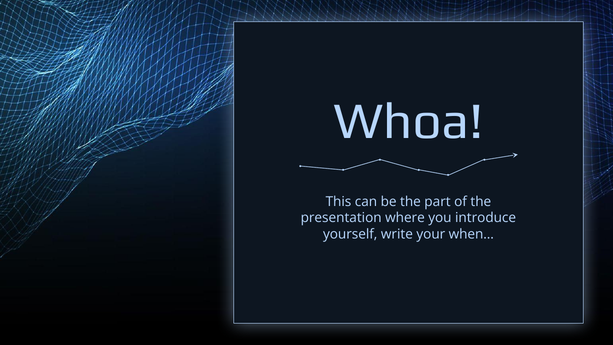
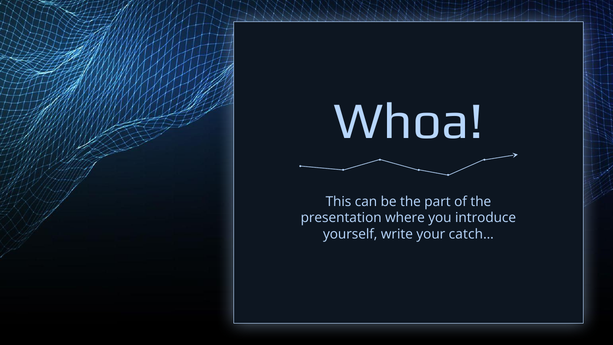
when…: when… -> catch… (471, 234)
